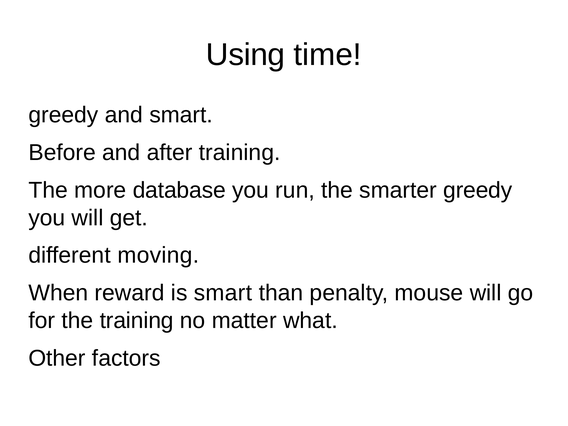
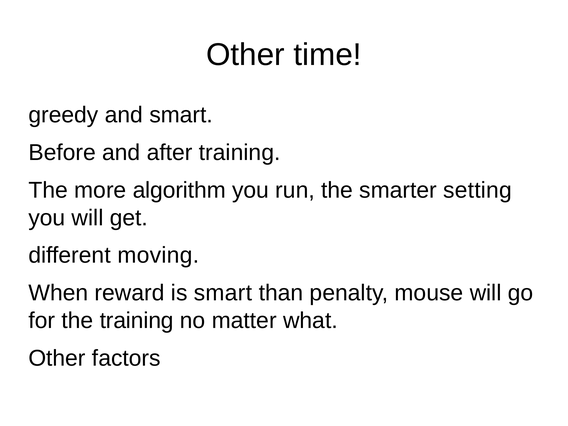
Using: Using -> Other (245, 55)
database: database -> algorithm (179, 190)
smarter greedy: greedy -> setting (478, 190)
